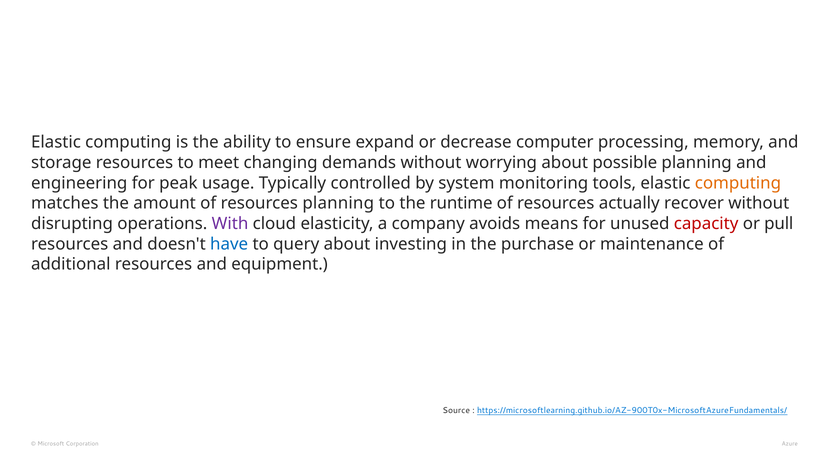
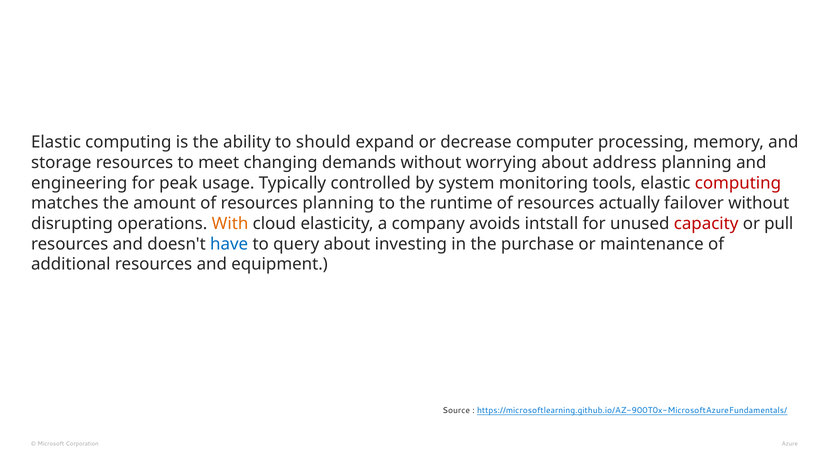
ensure: ensure -> should (323, 142)
possible: possible -> address (625, 163)
computing colour: orange -> red (738, 183)
recover: recover -> failover (694, 203)
With colour: purple -> orange (230, 224)
means: means -> intstall (551, 224)
